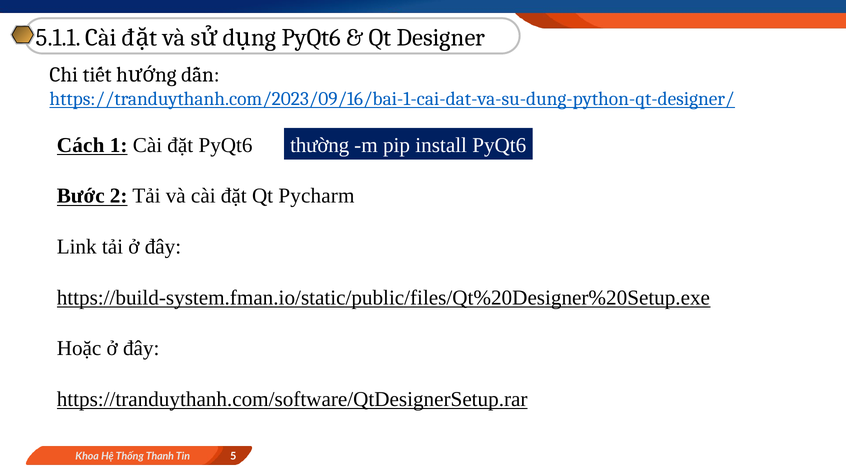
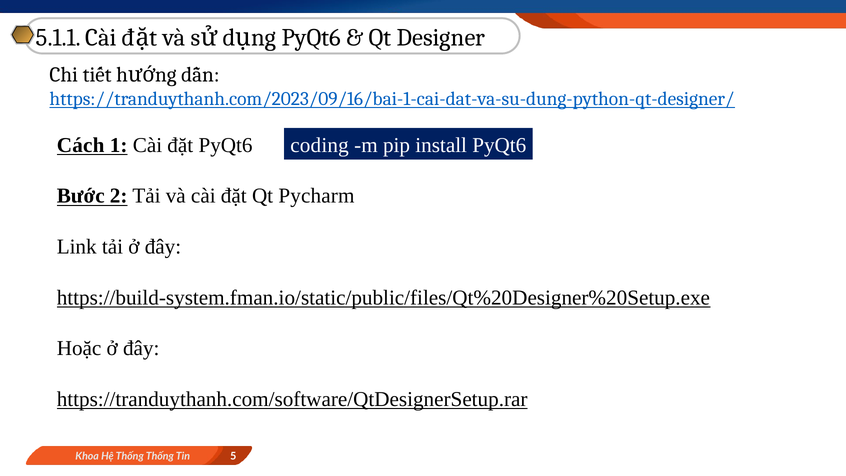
thường: thường -> coding (320, 145)
Thống Thanh: Thanh -> Thống (160, 456)
